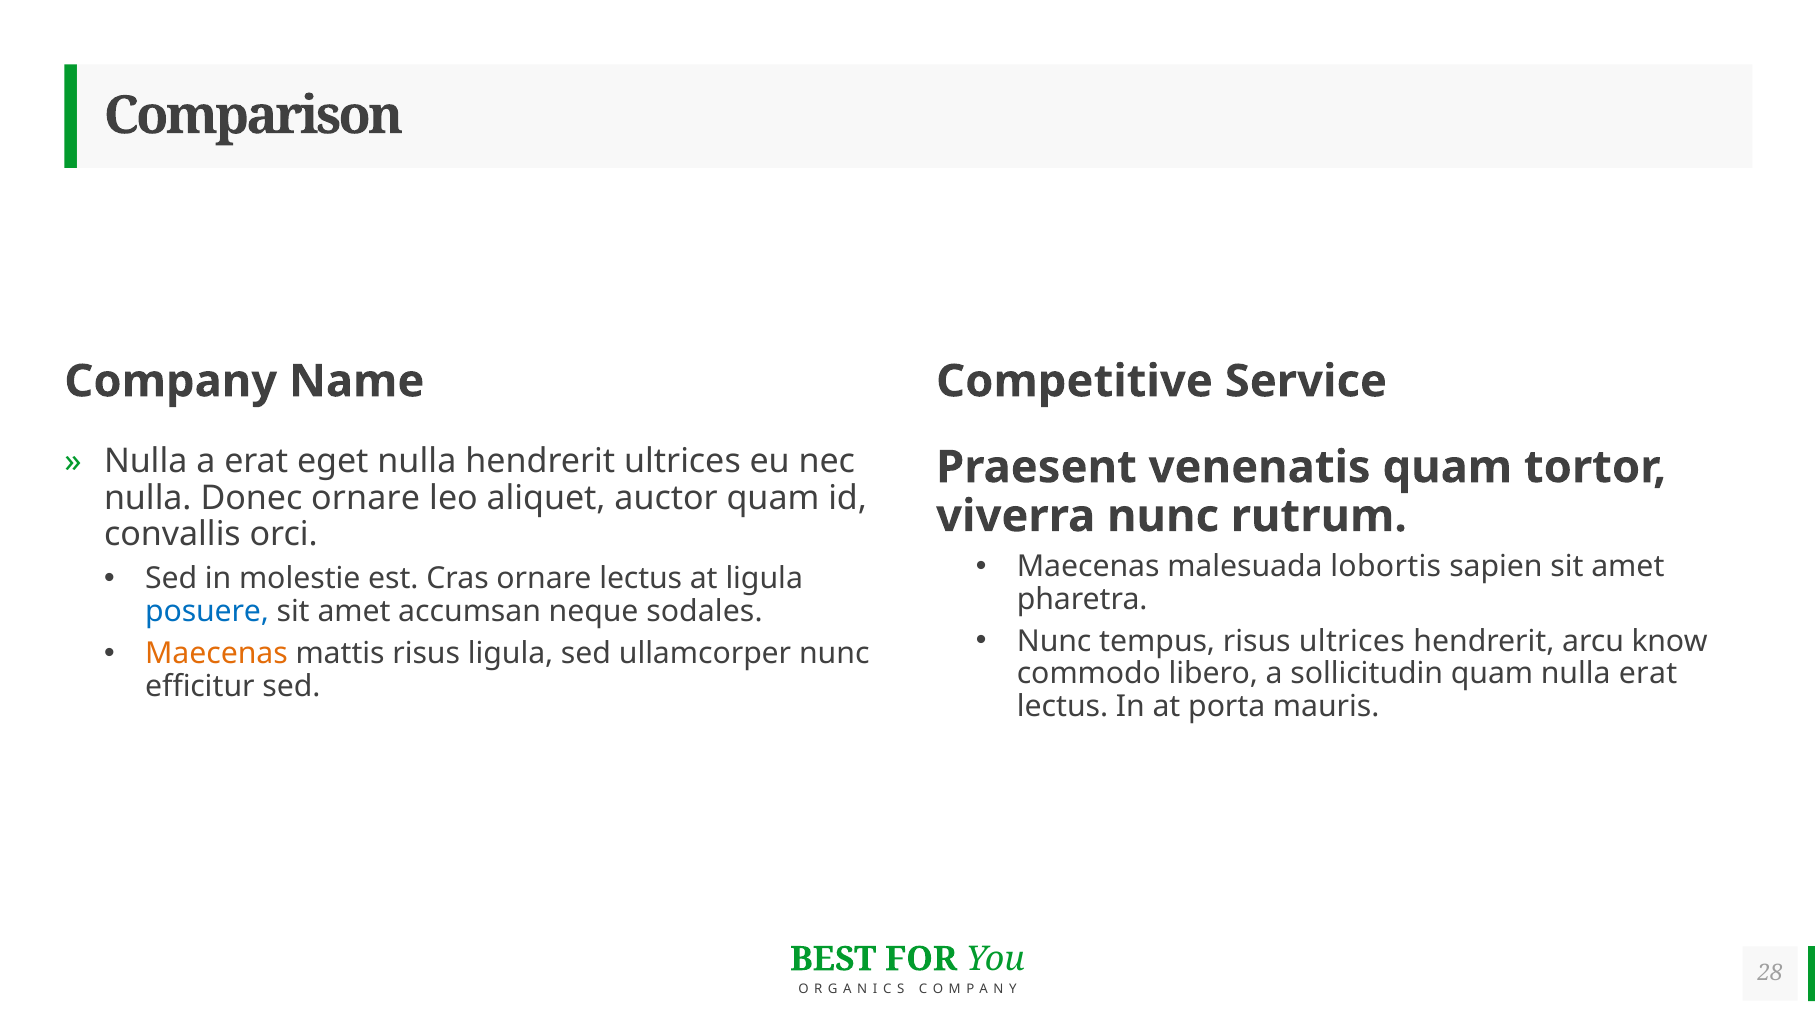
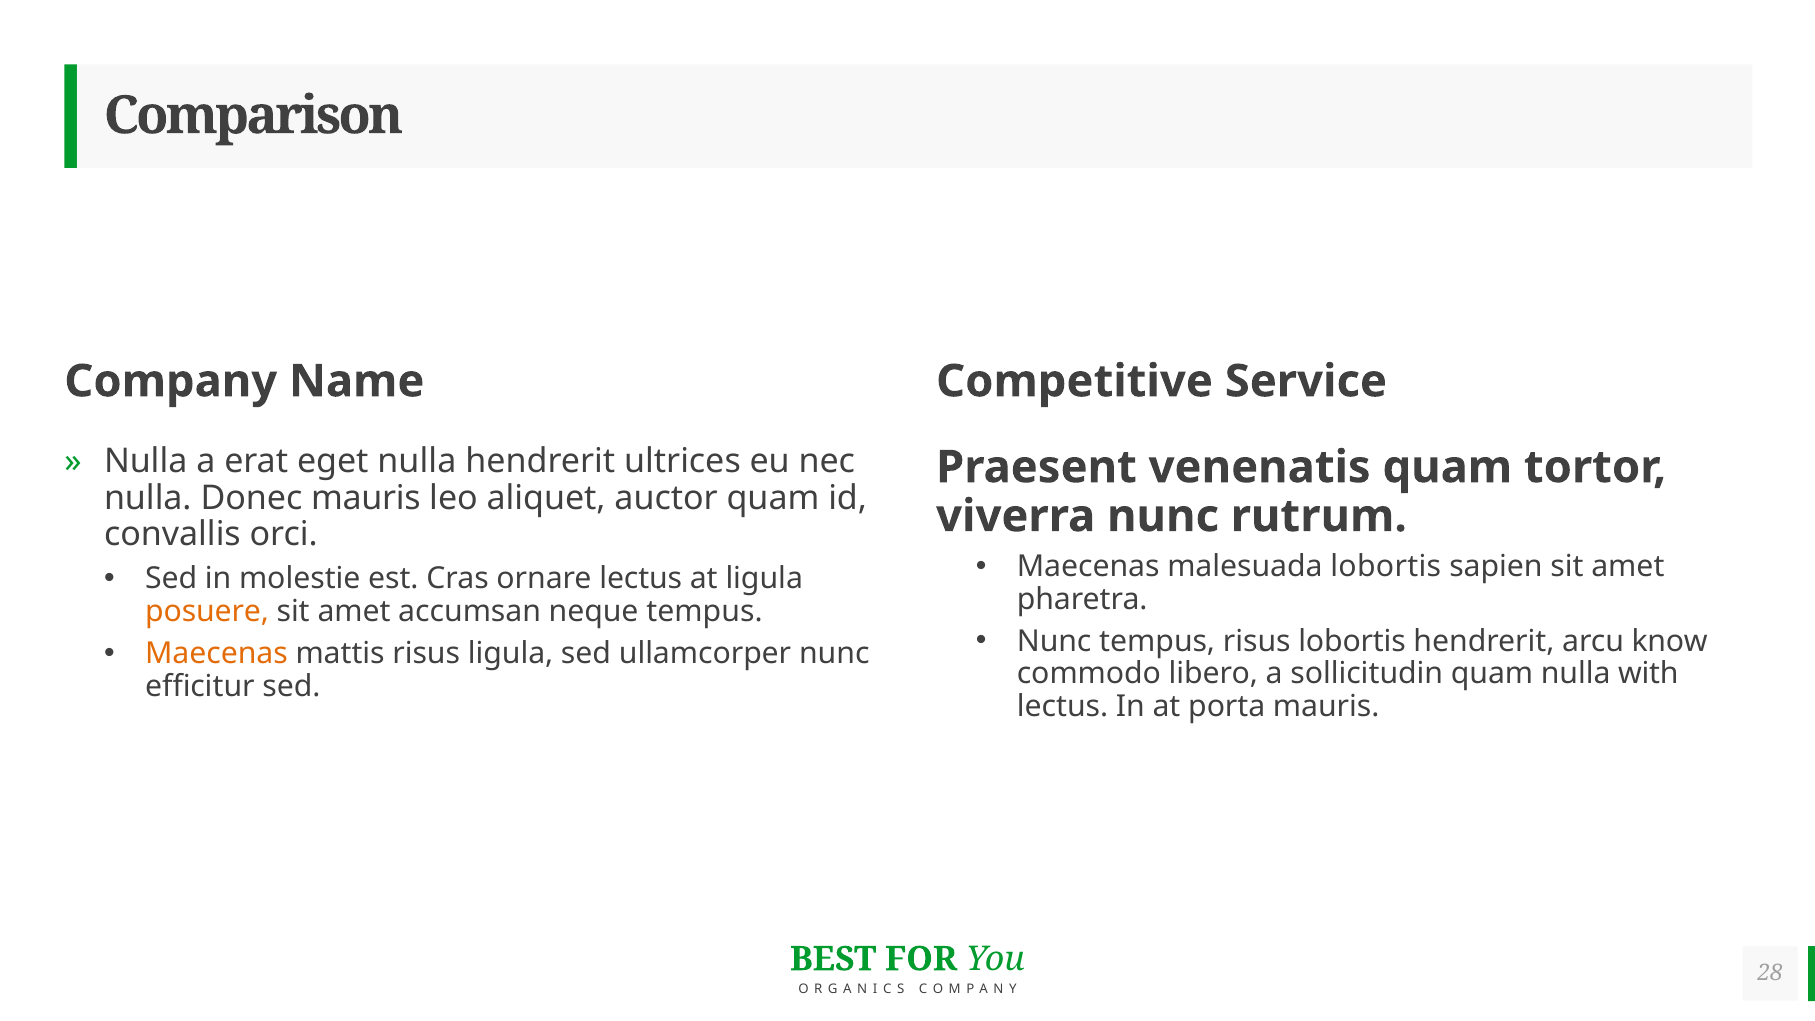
Donec ornare: ornare -> mauris (366, 498)
posuere colour: blue -> orange (207, 611)
neque sodales: sodales -> tempus (704, 611)
risus ultrices: ultrices -> lobortis (1352, 641)
nulla erat: erat -> with (1648, 674)
